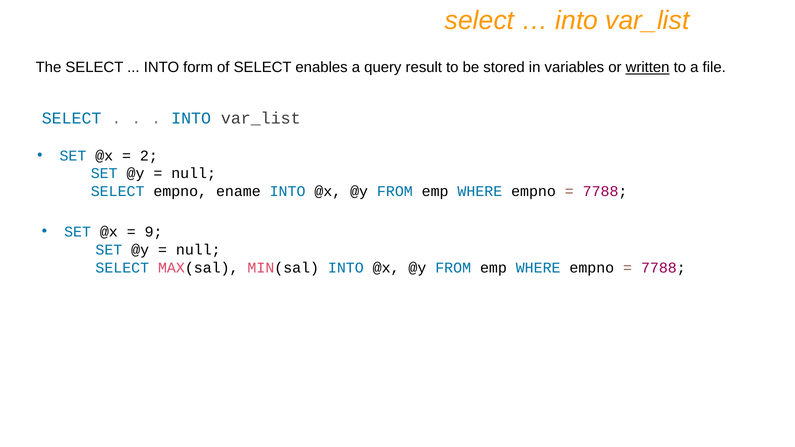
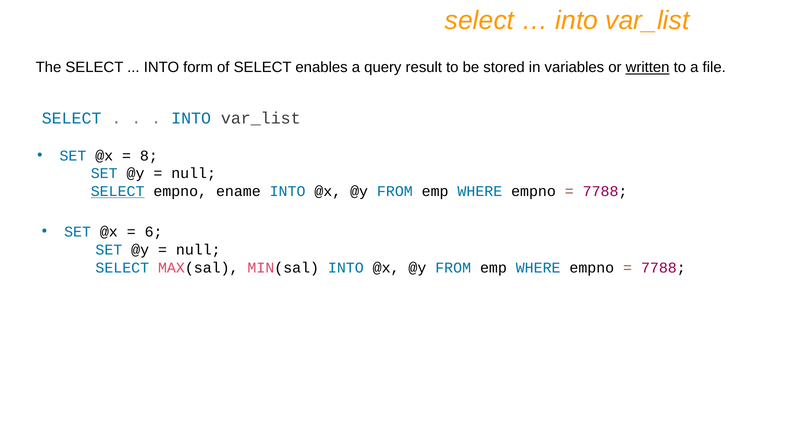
2: 2 -> 8 (149, 156)
SELECT underline: none -> present (118, 191)
9: 9 -> 6 (154, 232)
